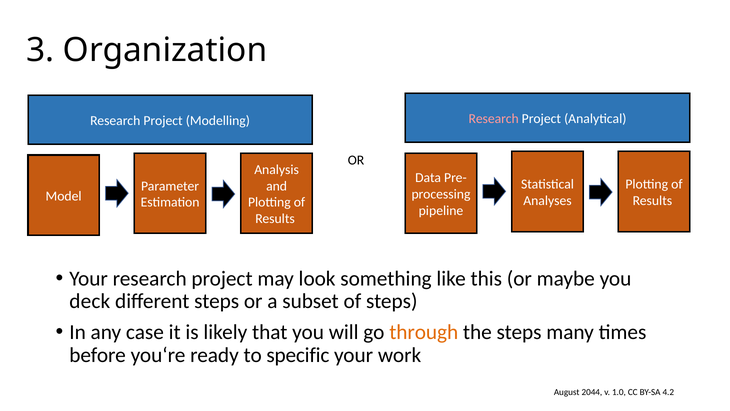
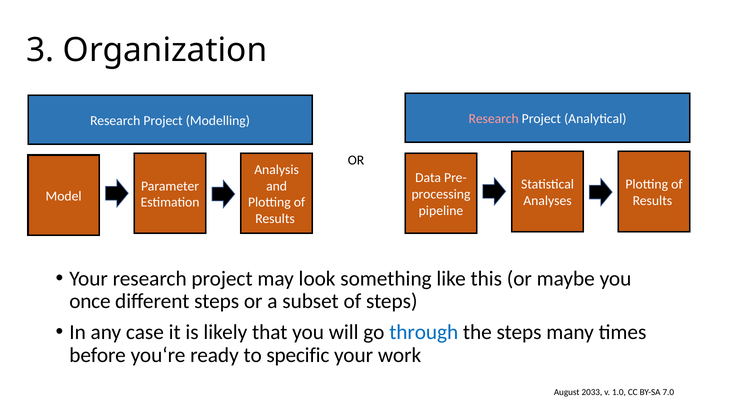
deck: deck -> once (90, 301)
through colour: orange -> blue (424, 332)
2044: 2044 -> 2033 (592, 392)
4.2: 4.2 -> 7.0 (668, 392)
